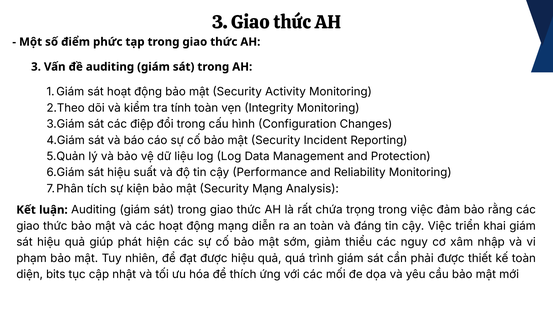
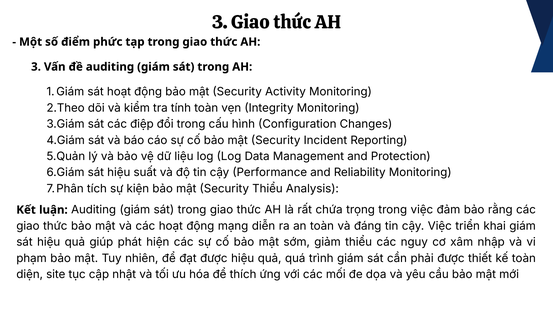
Security Mạng: Mạng -> Thiểu (267, 189)
bits: bits -> site (56, 274)
